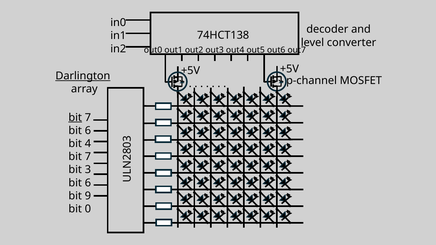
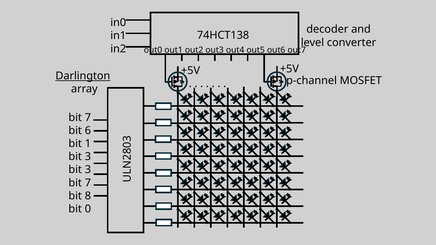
bit underline: present -> none (75, 118)
4: 4 -> 1 (88, 144)
7: 7 -> 3 (88, 157)
6: 6 -> 7 (88, 183)
bit 9: 9 -> 8 (88, 196)
